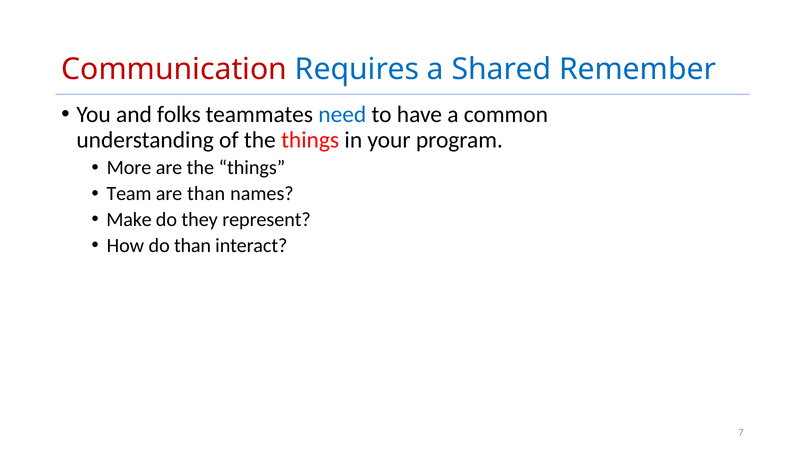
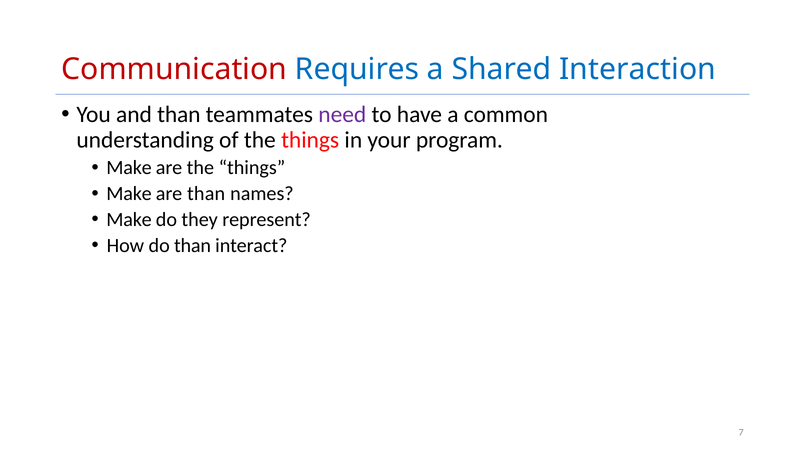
Remember: Remember -> Interaction (638, 69)
and folks: folks -> than (179, 115)
need colour: blue -> purple (342, 115)
More: More -> Make (129, 168)
Team: Team -> Make (129, 194)
